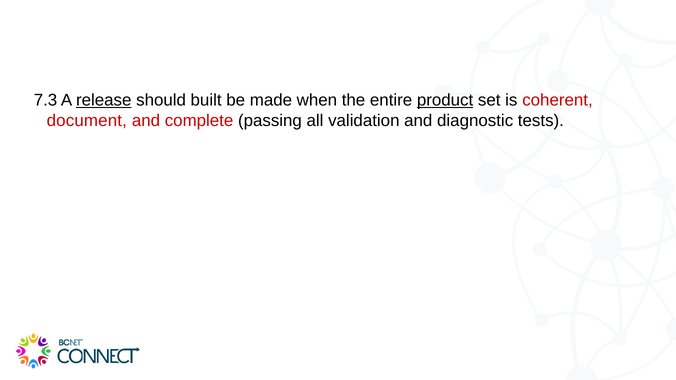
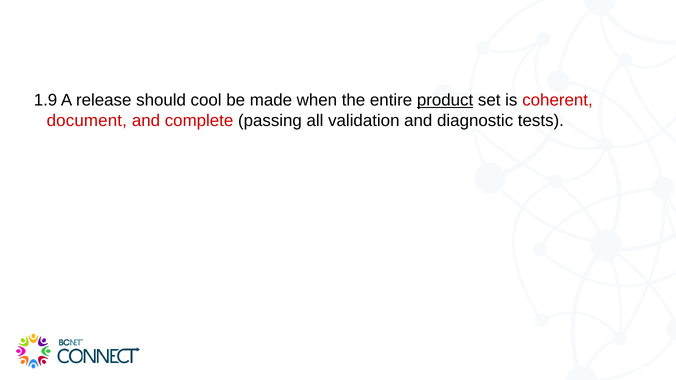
7.3: 7.3 -> 1.9 (46, 100)
release underline: present -> none (104, 100)
built: built -> cool (206, 100)
